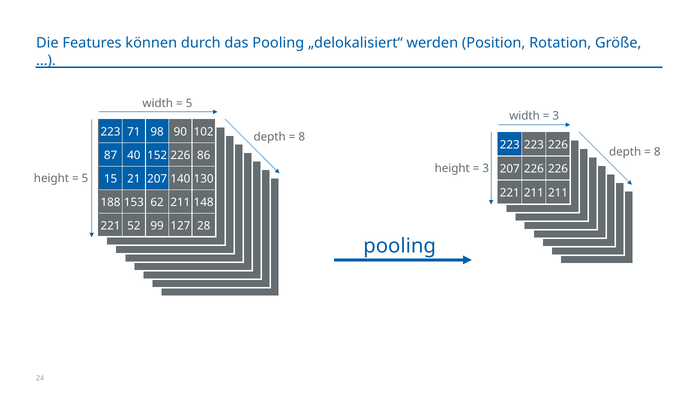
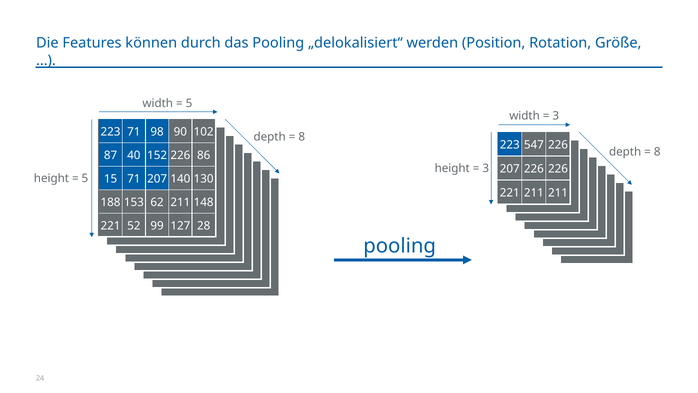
223 223: 223 -> 547 (534, 145)
15 21: 21 -> 71 (134, 179)
